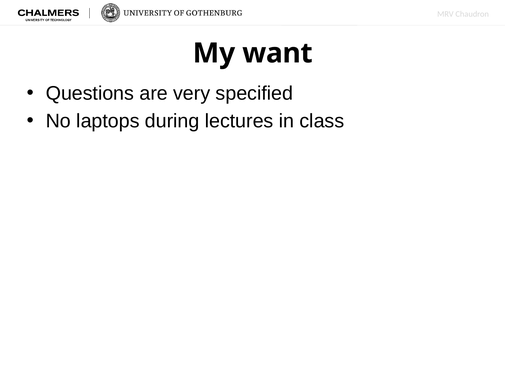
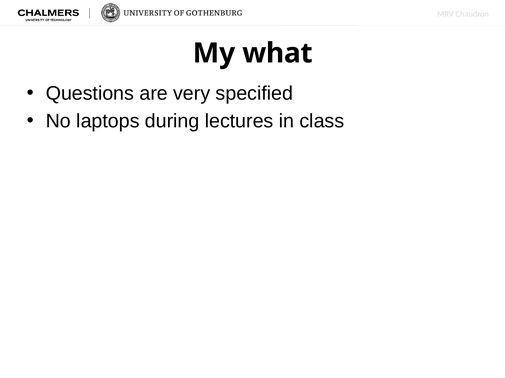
want: want -> what (277, 53)
